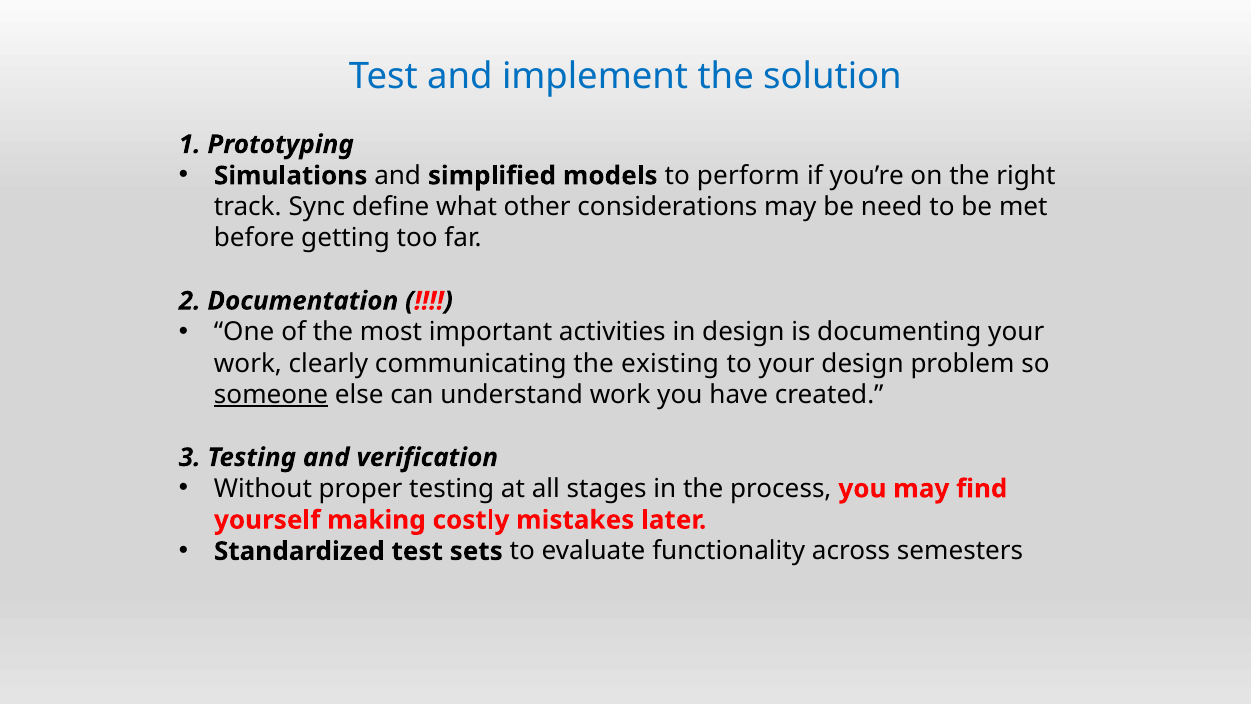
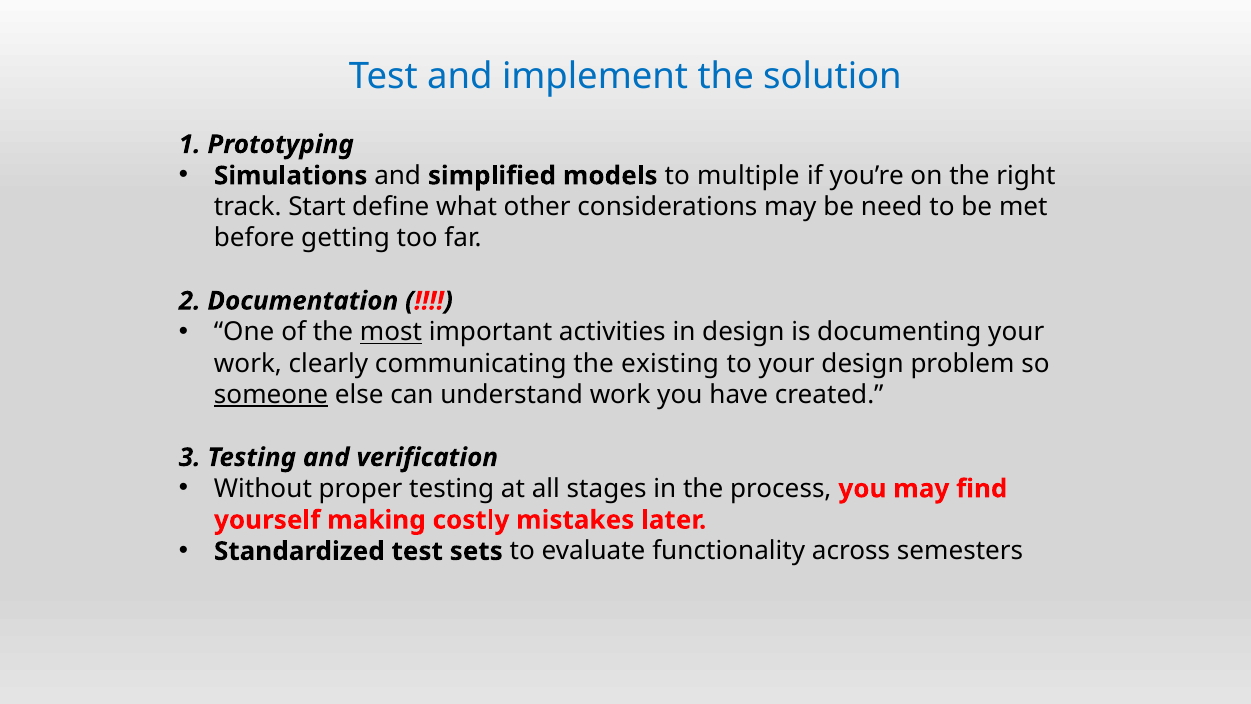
perform: perform -> multiple (748, 176)
Sync: Sync -> Start (317, 207)
most underline: none -> present (391, 332)
